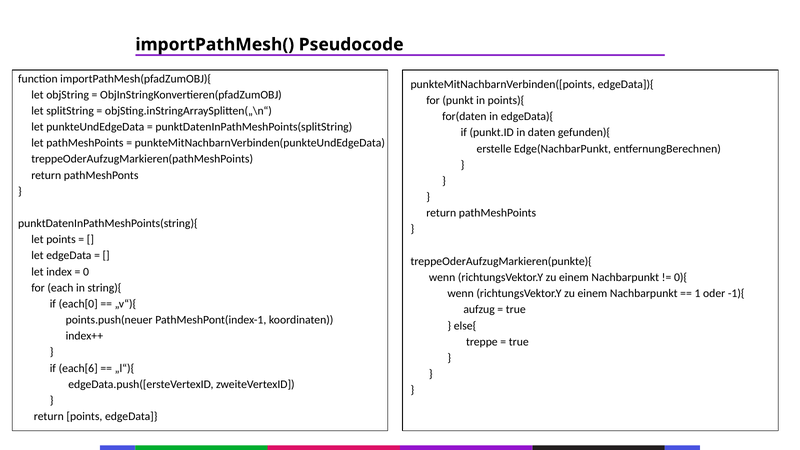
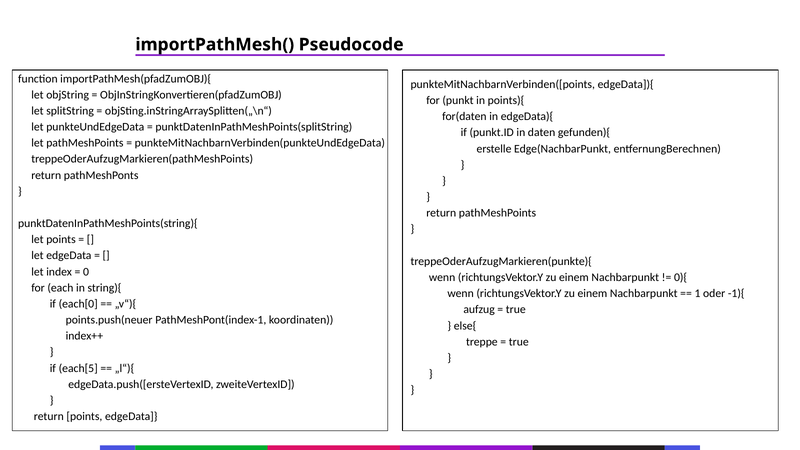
each[6: each[6 -> each[5 (78, 368)
